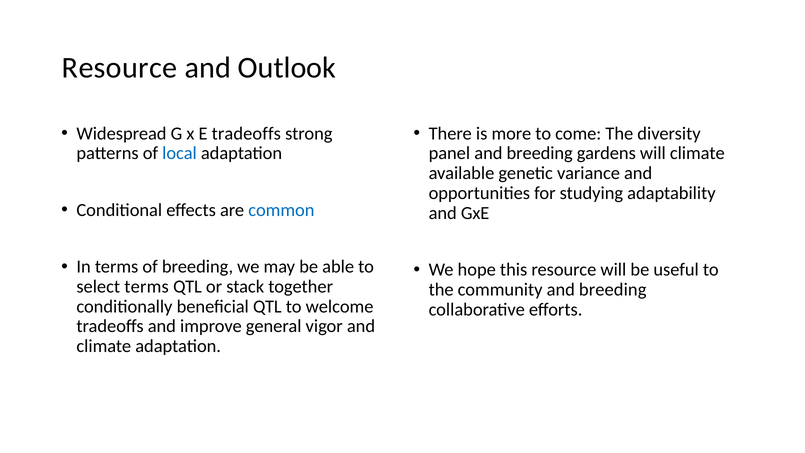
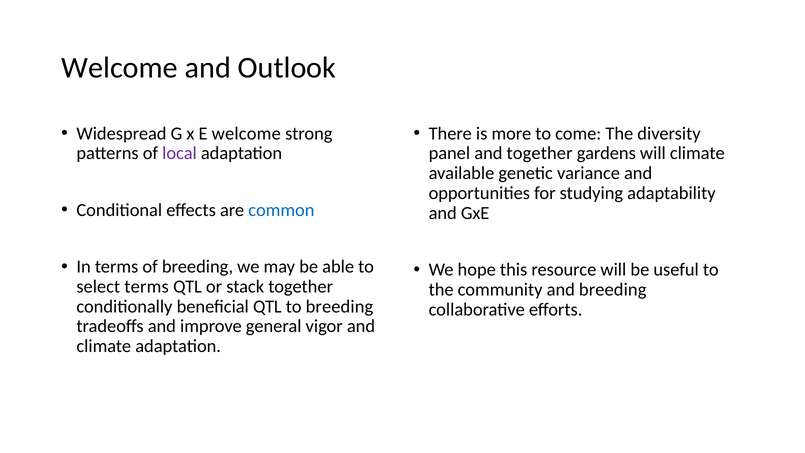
Resource: Resource -> Welcome (120, 68)
E tradeoffs: tradeoffs -> welcome (246, 133)
local colour: blue -> purple (180, 153)
panel and breeding: breeding -> together (540, 153)
to welcome: welcome -> breeding (339, 306)
